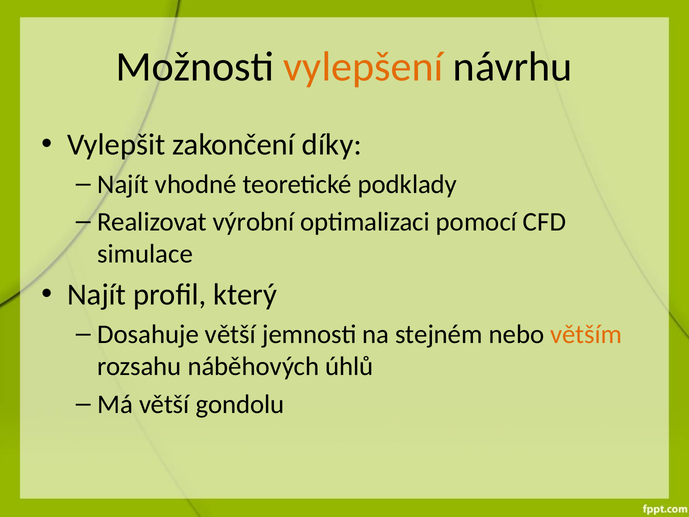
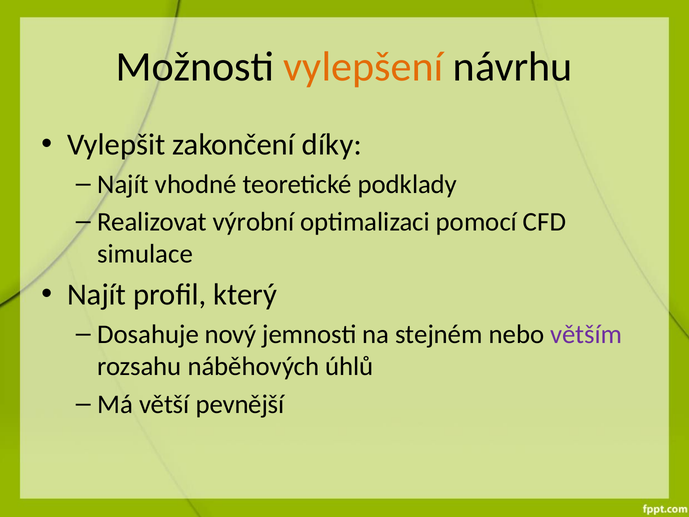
Dosahuje větší: větší -> nový (231, 334)
větším colour: orange -> purple (586, 334)
gondolu: gondolu -> pevnější (240, 404)
